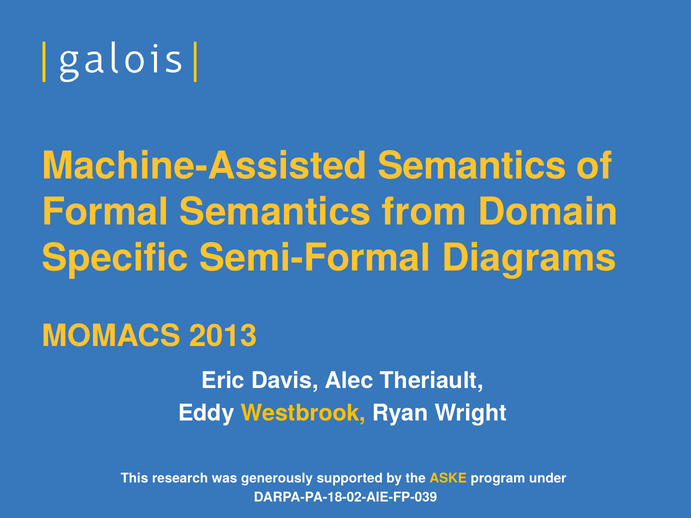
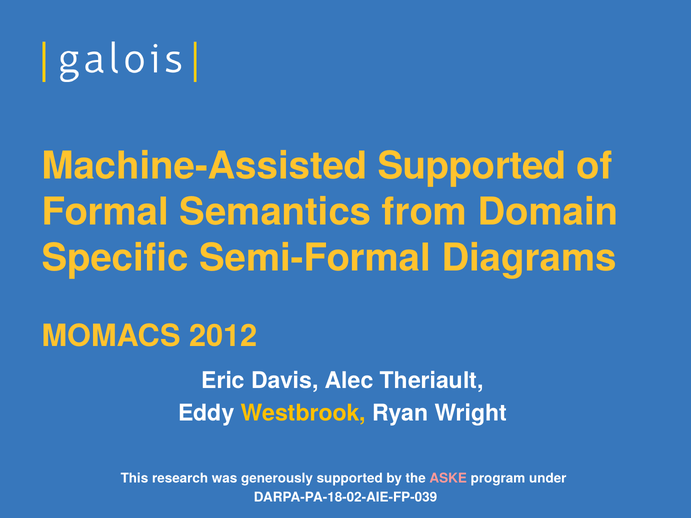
Machine-Assisted Semantics: Semantics -> Supported (472, 166)
2013: 2013 -> 2012 (223, 336)
ASKE colour: yellow -> pink (448, 479)
